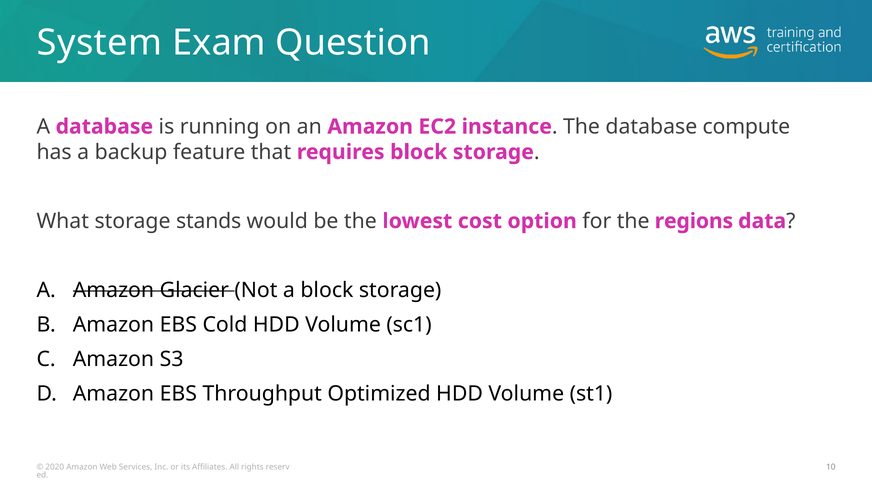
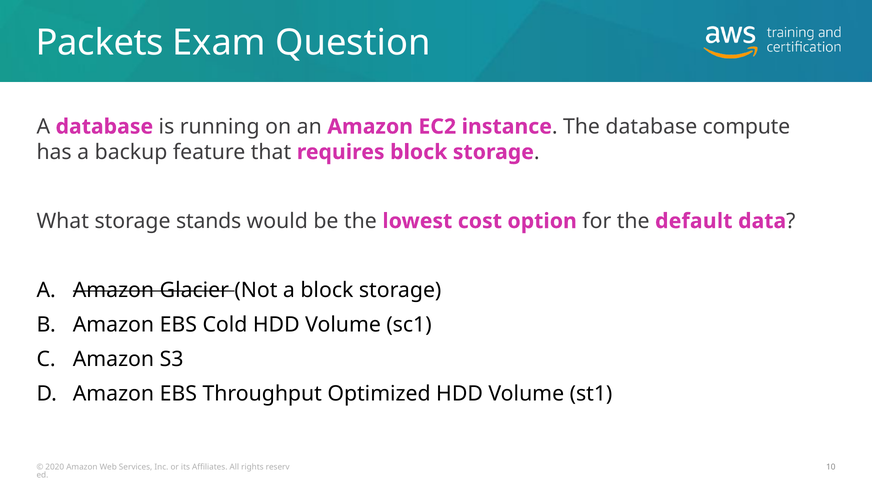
System: System -> Packets (100, 43)
regions: regions -> default (694, 221)
